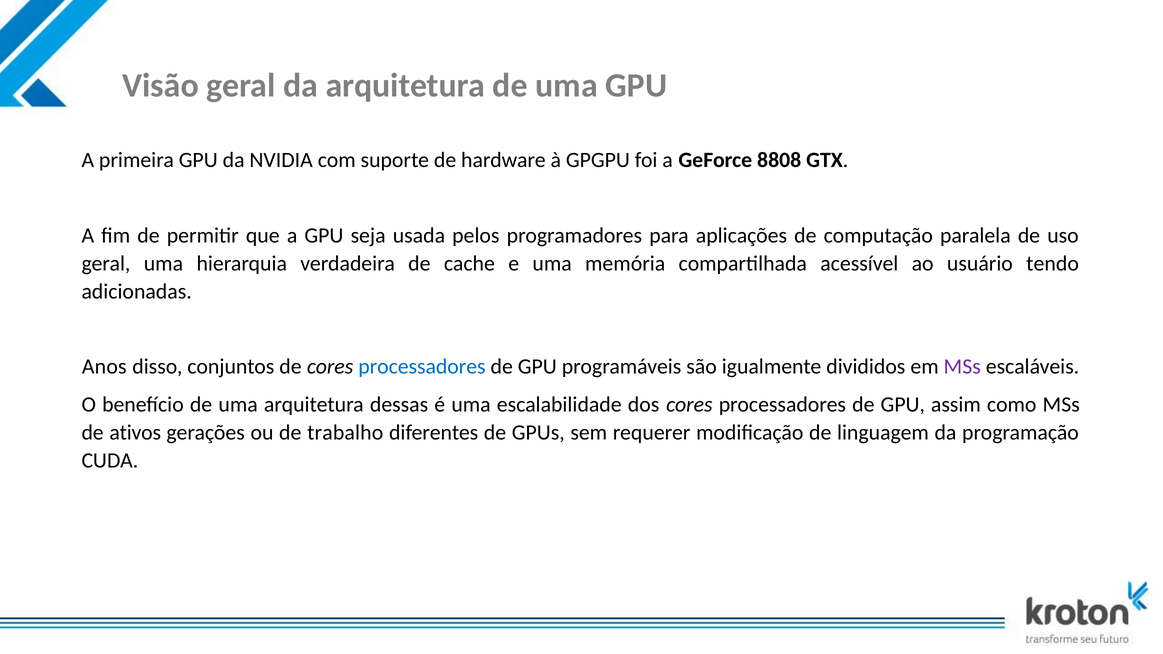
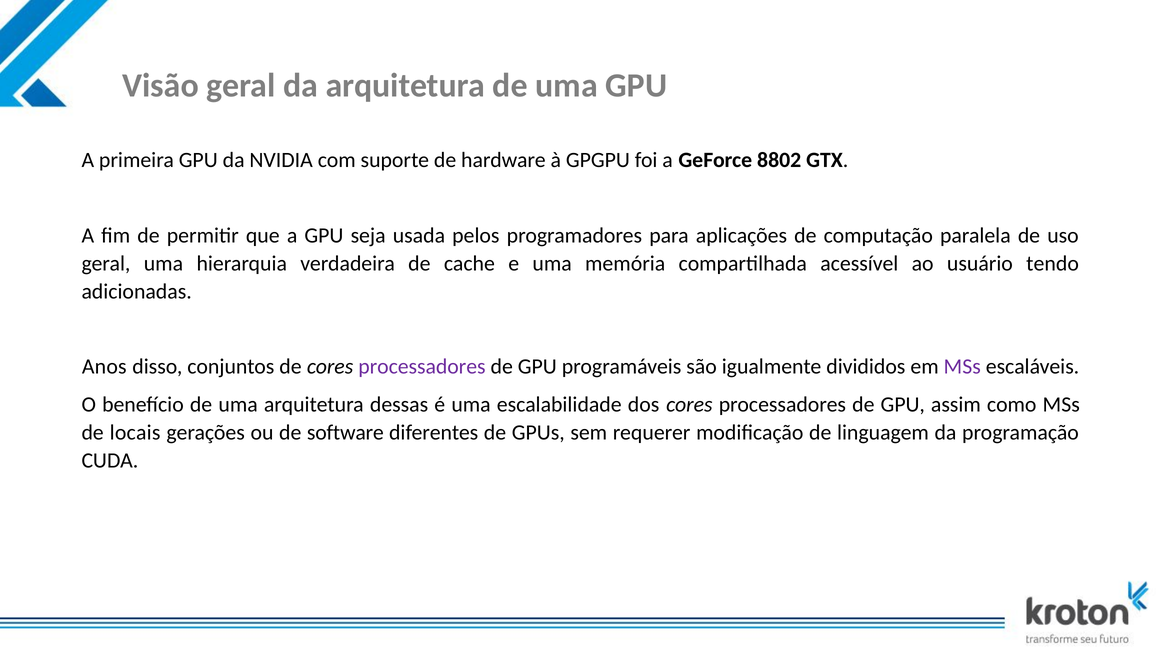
8808: 8808 -> 8802 (779, 160)
processadores colour: blue -> purple (422, 367)
ativos: ativos -> locais (135, 433)
trabalho: trabalho -> software (345, 433)
